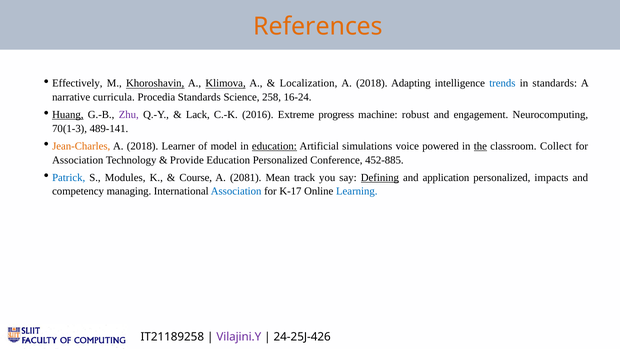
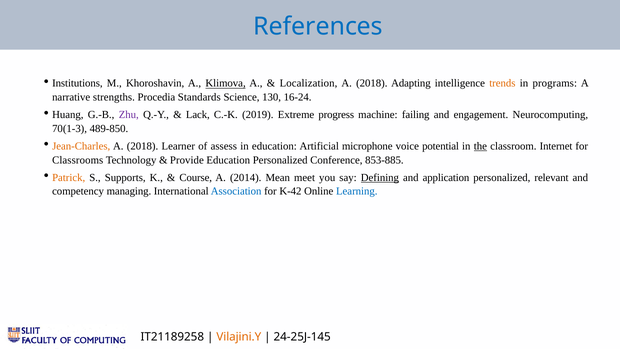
References colour: orange -> blue (318, 26)
Effectively: Effectively -> Institutions (77, 83)
Khoroshavin underline: present -> none (155, 83)
trends colour: blue -> orange (502, 83)
in standards: standards -> programs (555, 83)
curricula: curricula -> strengths (114, 97)
258: 258 -> 130 (272, 97)
Huang underline: present -> none (68, 115)
2016: 2016 -> 2019 (258, 115)
robust: robust -> failing (416, 115)
489-141: 489-141 -> 489-850 (109, 129)
model: model -> assess (224, 146)
education underline: present -> none (274, 146)
simulations: simulations -> microphone (367, 146)
powered: powered -> potential (441, 146)
Collect: Collect -> Internet (556, 146)
Association: Association -> Classrooms (78, 160)
452-885: 452-885 -> 853-885 (384, 160)
Patrick colour: blue -> orange (69, 177)
Modules: Modules -> Supports (125, 177)
2081: 2081 -> 2014 (246, 177)
track: track -> meet (305, 177)
impacts: impacts -> relevant (552, 177)
K-17: K-17 -> K-42 (290, 191)
Vilajini.Y colour: purple -> orange (239, 336)
24-25J-426: 24-25J-426 -> 24-25J-145 (302, 336)
